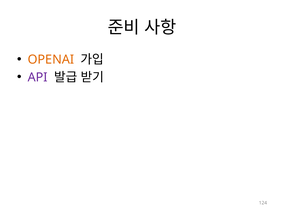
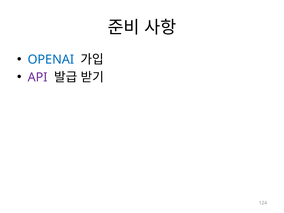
OPENAI colour: orange -> blue (51, 60)
